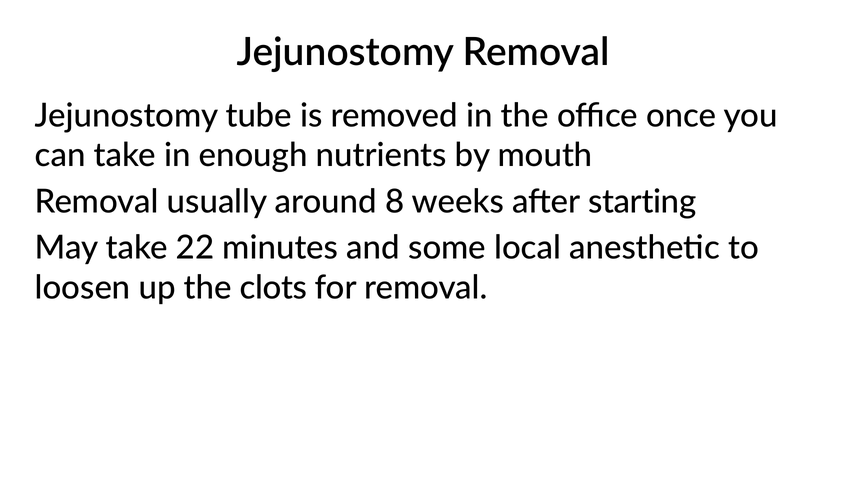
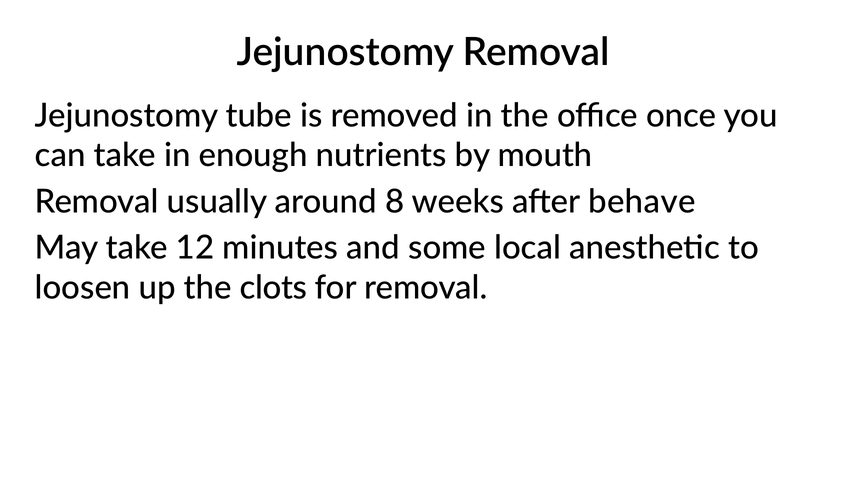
starting: starting -> behave (642, 201)
22: 22 -> 12 (195, 248)
